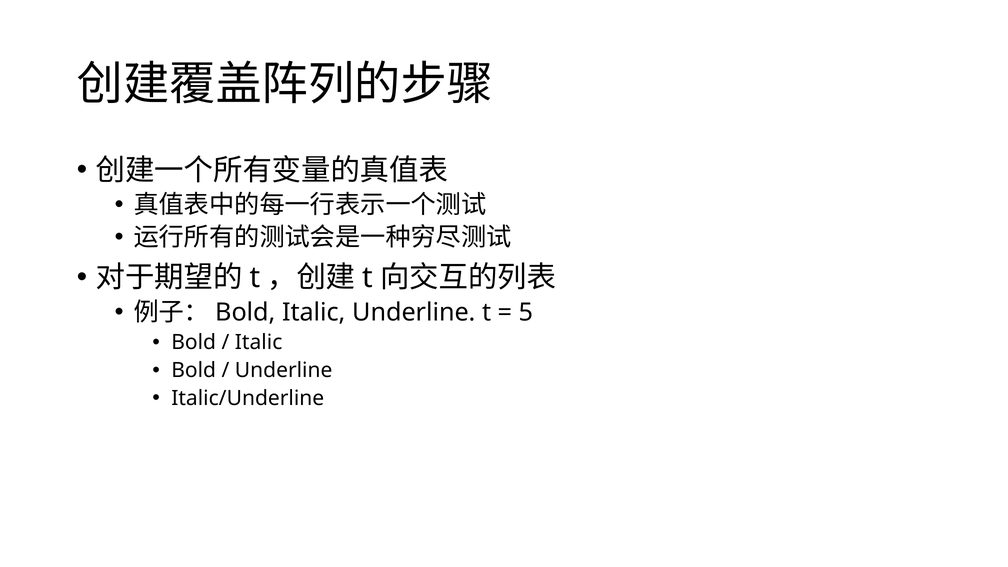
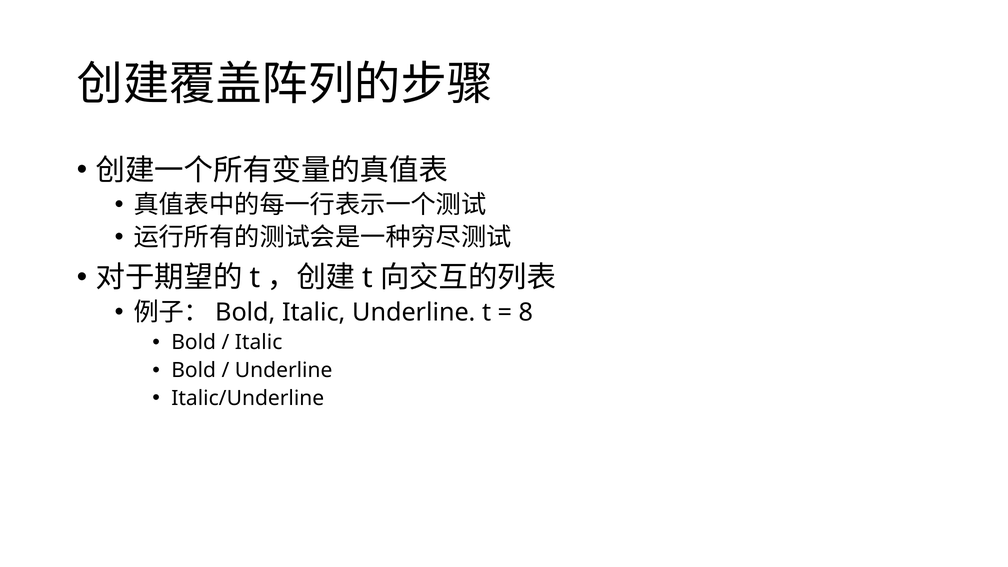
5: 5 -> 8 (526, 312)
